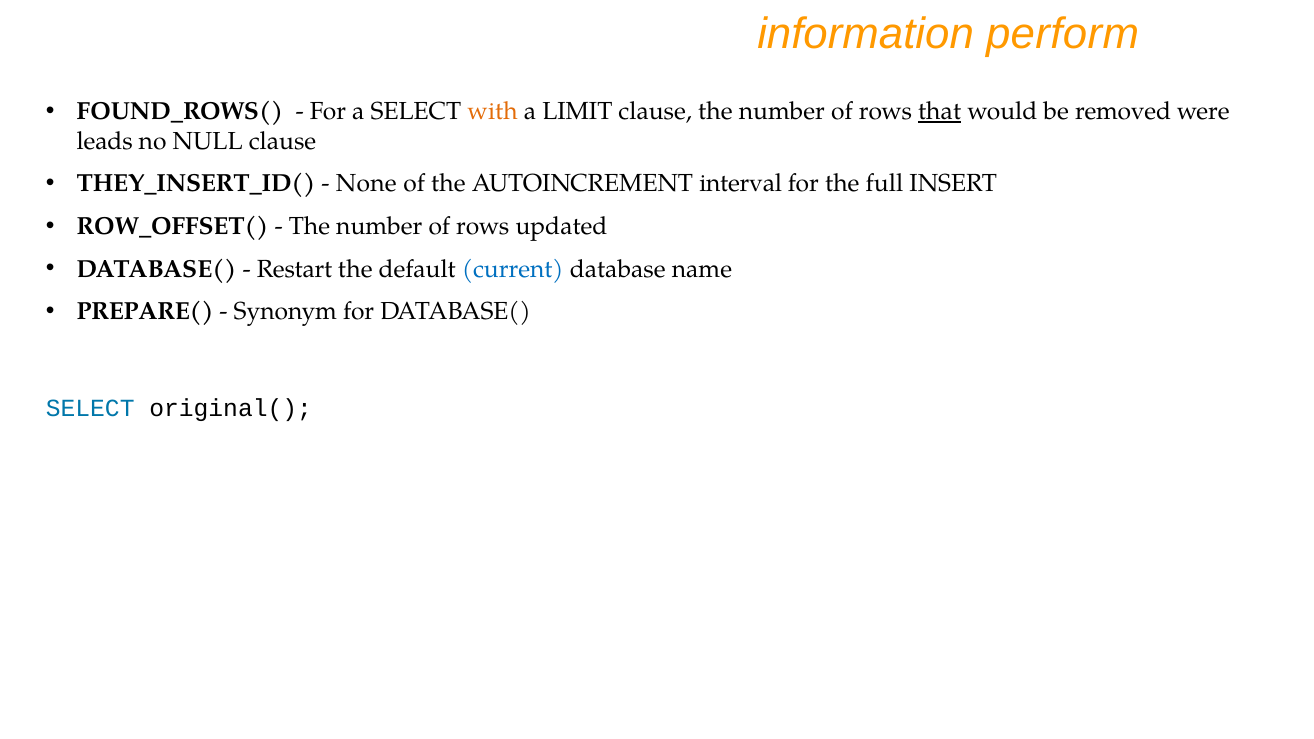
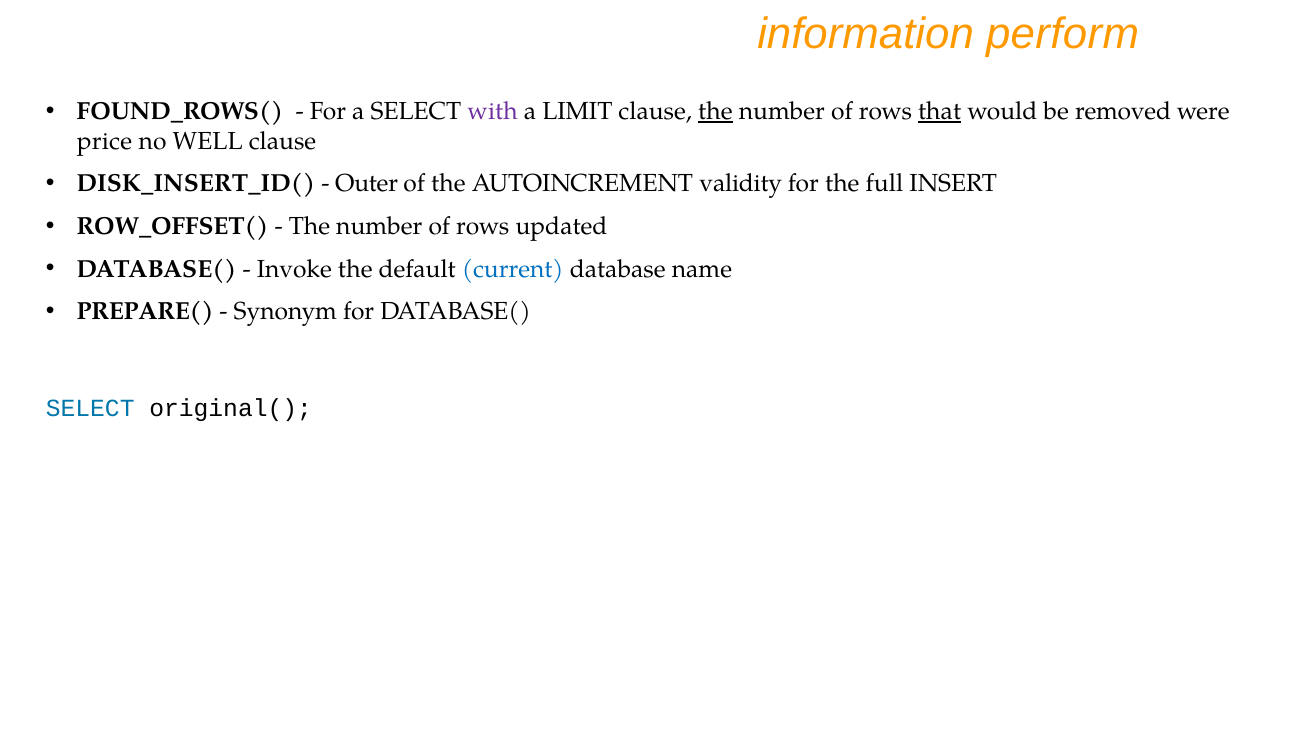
with colour: orange -> purple (493, 111)
the underline: none -> present (715, 111)
leads: leads -> price (104, 141)
NULL: NULL -> WELL (208, 141)
THEY_INSERT_ID(: THEY_INSERT_ID( -> DISK_INSERT_ID( (196, 184)
None: None -> Outer (367, 184)
interval: interval -> validity (741, 184)
Restart: Restart -> Invoke (294, 269)
